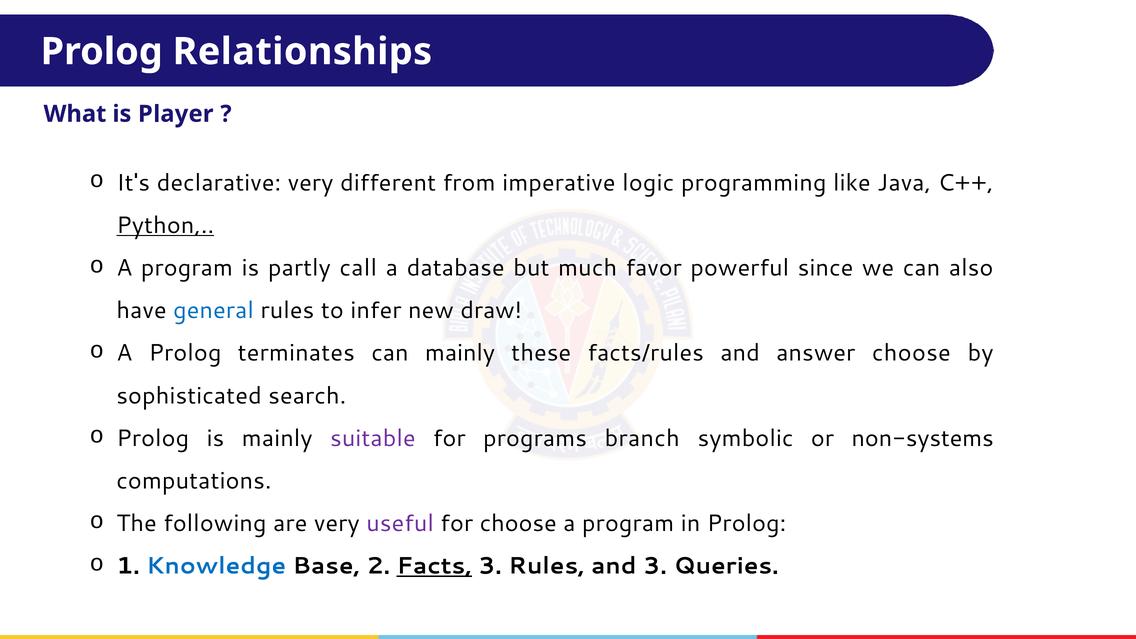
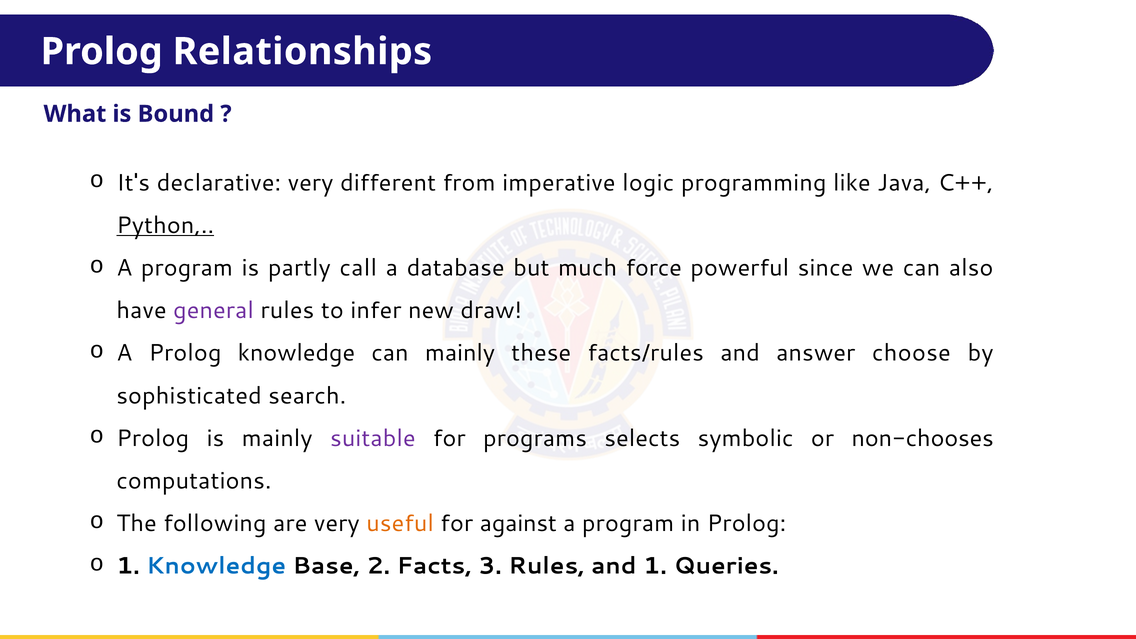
Player: Player -> Bound (176, 114)
favor: favor -> force (654, 268)
general colour: blue -> purple (213, 311)
Prolog terminates: terminates -> knowledge (296, 353)
branch: branch -> selects (642, 438)
non-systems: non-systems -> non-chooses (923, 438)
useful colour: purple -> orange (400, 524)
for choose: choose -> against (518, 524)
Facts underline: present -> none (434, 566)
and 3: 3 -> 1 (655, 566)
